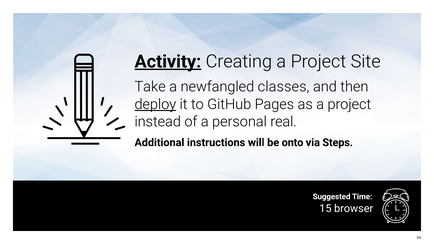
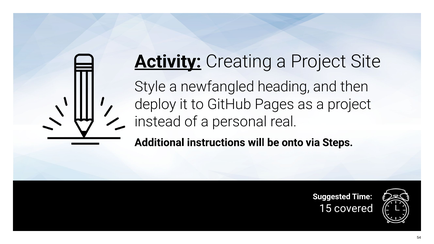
Take: Take -> Style (150, 87)
classes: classes -> heading (284, 87)
deploy underline: present -> none (155, 104)
browser: browser -> covered (354, 209)
